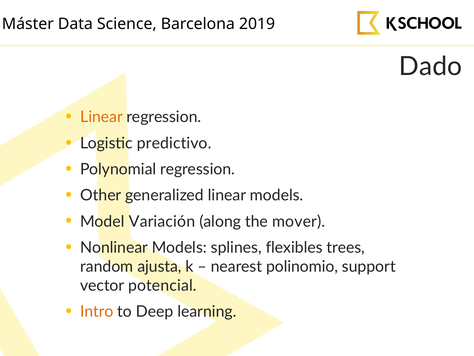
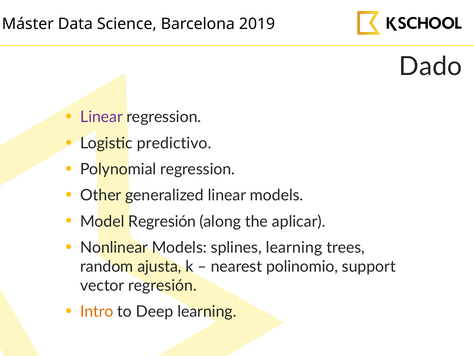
Linear colour: orange -> purple (102, 117)
Model Variación: Variación -> Regresión (162, 221)
mover: mover -> aplicar (299, 221)
splines flexibles: flexibles -> learning (294, 247)
vector potencial: potencial -> regresión (162, 285)
